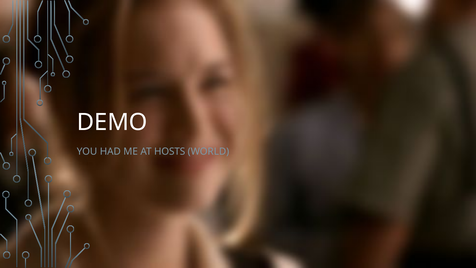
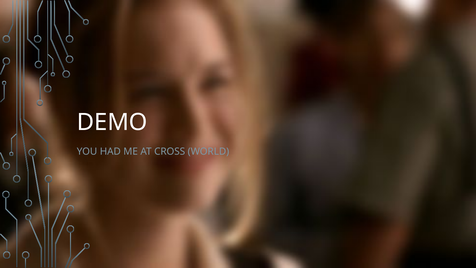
HOSTS: HOSTS -> CROSS (170, 151)
